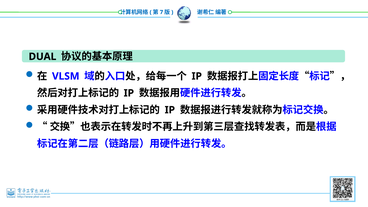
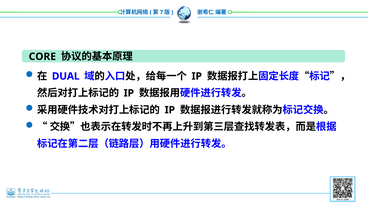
DUAL: DUAL -> CORE (42, 57)
VLSM: VLSM -> DUAL (66, 76)
